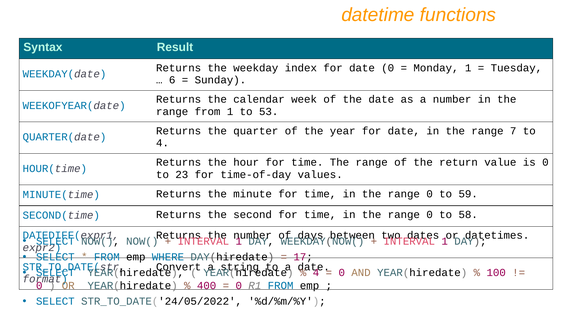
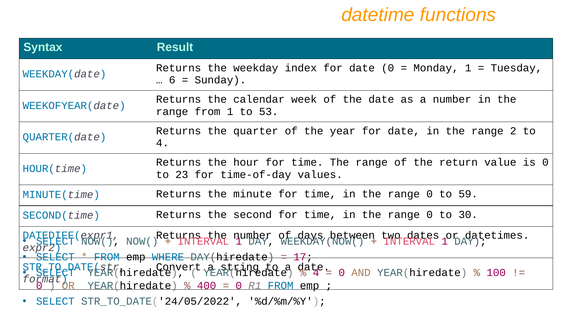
7: 7 -> 2 (513, 131)
58: 58 -> 30 (468, 214)
